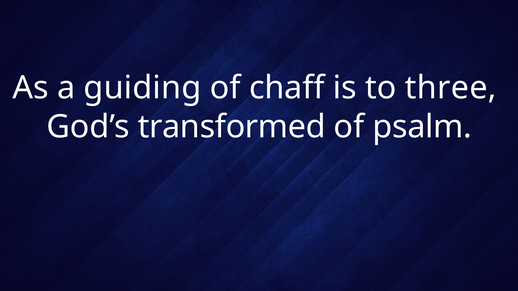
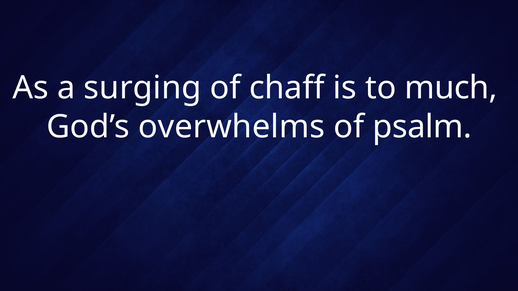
guiding: guiding -> surging (142, 88)
three: three -> much (451, 88)
transformed: transformed -> overwhelms (232, 127)
